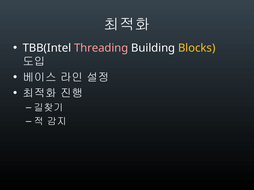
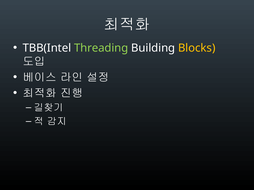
Threading colour: pink -> light green (101, 48)
